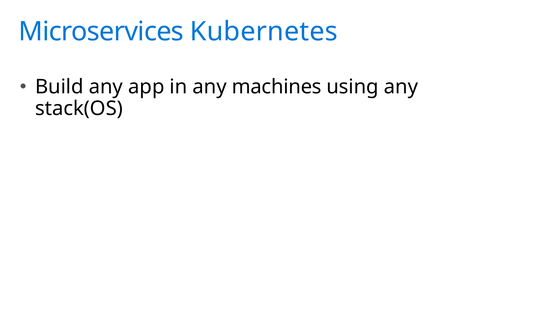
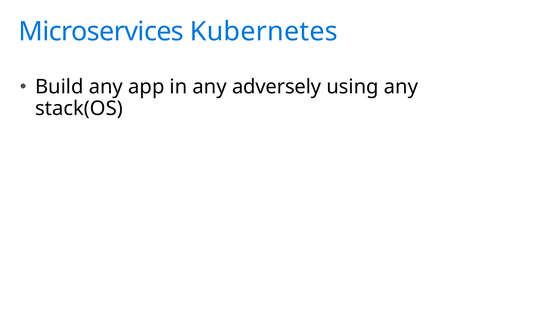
machines: machines -> adversely (277, 87)
